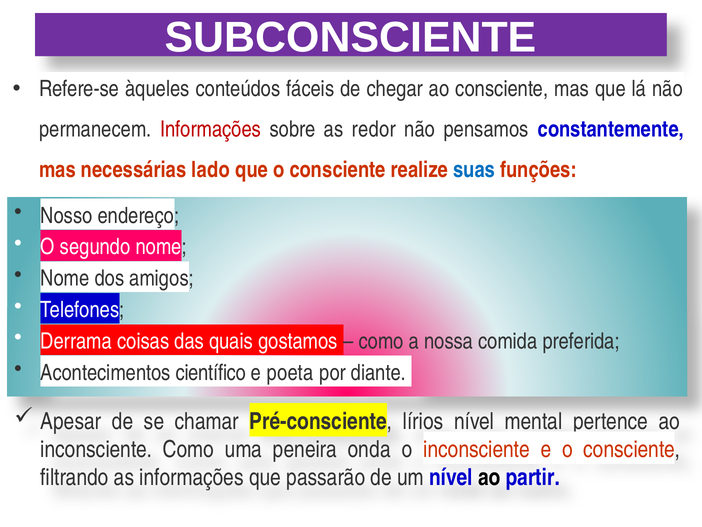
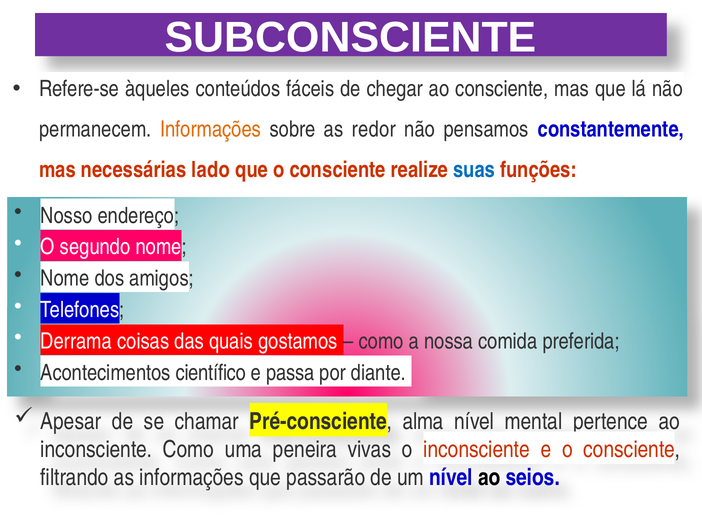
Informações colour: red -> orange (211, 129)
poeta: poeta -> passa (290, 372)
lírios: lírios -> alma (423, 421)
onda: onda -> vivas (369, 449)
partir: partir -> seios (533, 477)
